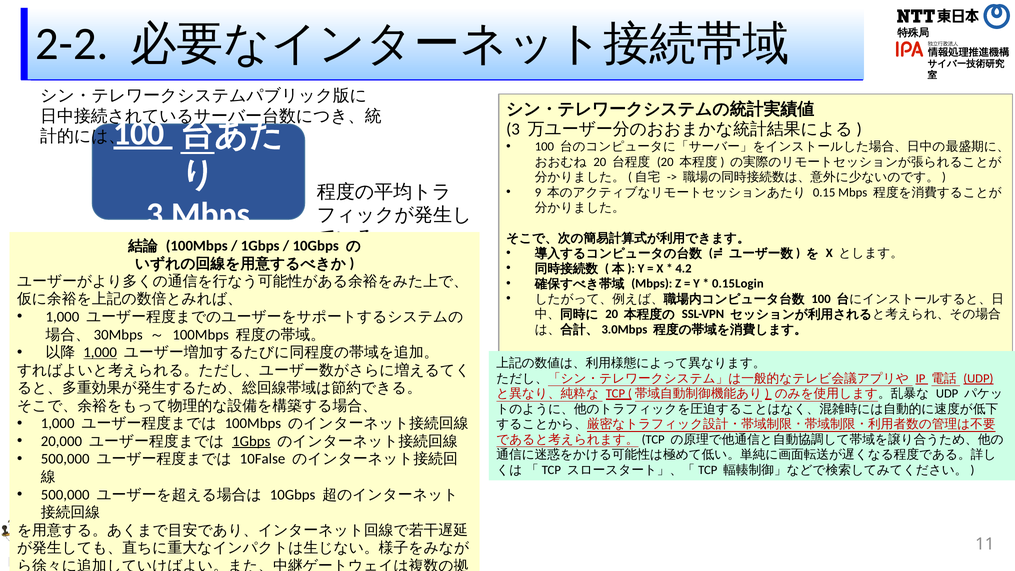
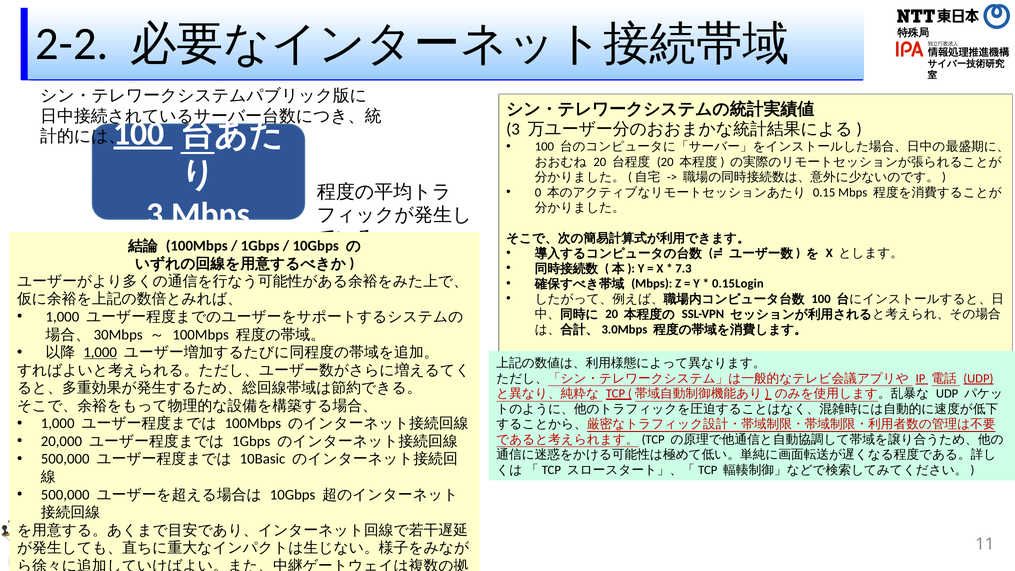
9: 9 -> 0 (538, 192)
4.2: 4.2 -> 7.3 (683, 268)
1Gbps underline: present -> none (251, 441)
10False: 10False -> 10Basic (263, 459)
